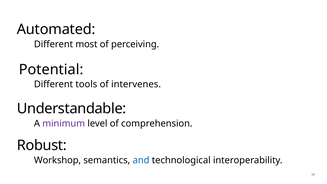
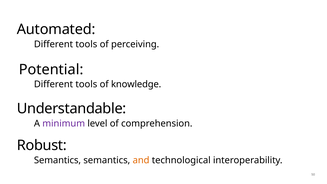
most: most -> tools (86, 44)
intervenes: intervenes -> knowledge (136, 84)
Workshop: Workshop -> Semantics (57, 160)
and colour: blue -> orange (141, 160)
